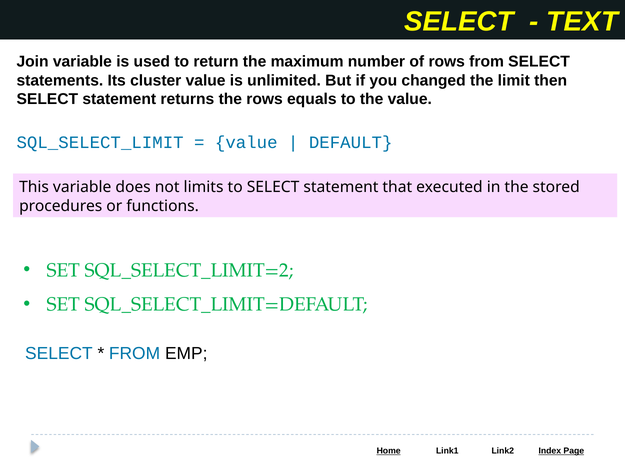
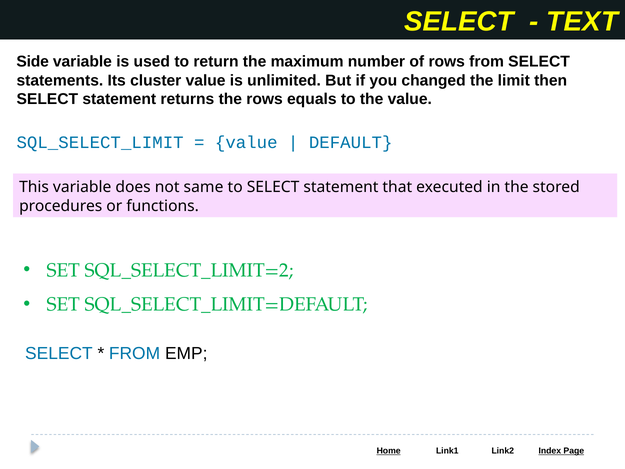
Join: Join -> Side (33, 62)
limits: limits -> same (204, 187)
